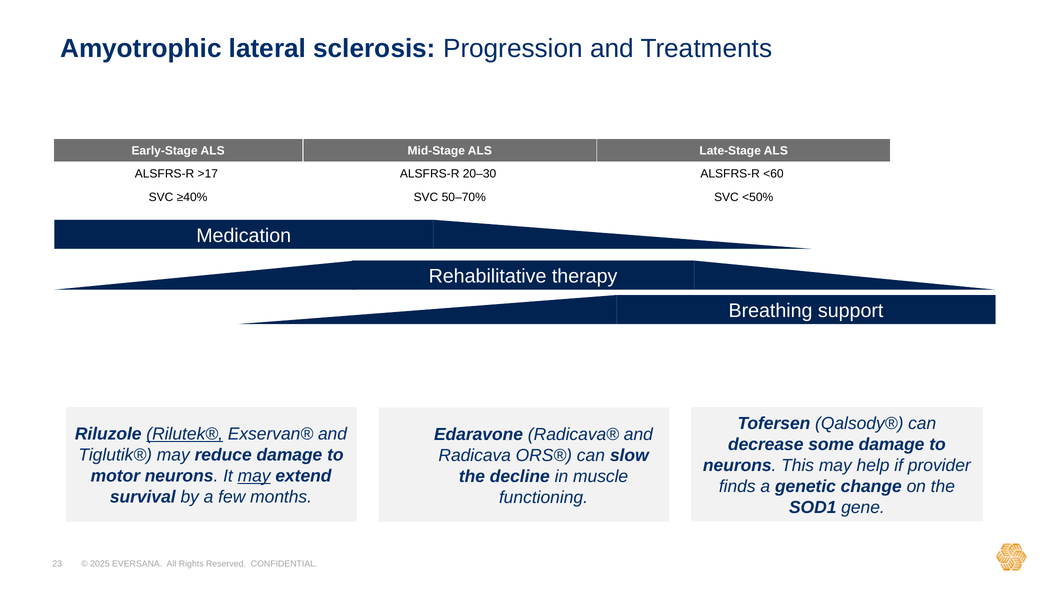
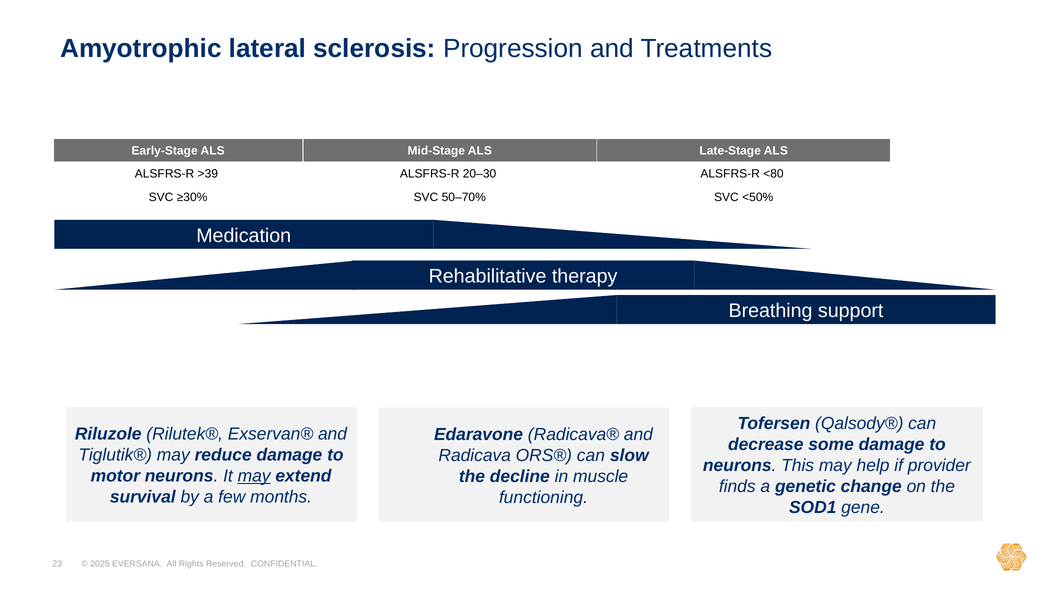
>17: >17 -> >39 (208, 174)
<60: <60 -> <80 (773, 174)
≥40%: ≥40% -> ≥30% (192, 197)
Rilutek® underline: present -> none (185, 434)
